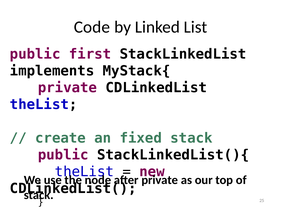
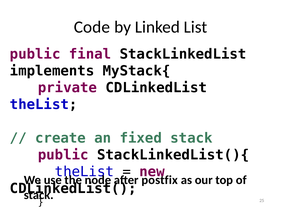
first: first -> final (90, 54)
private: private -> postfix (160, 181)
